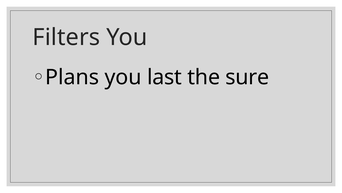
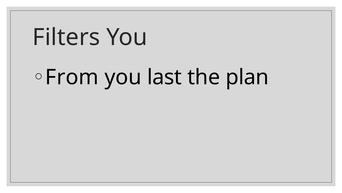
Plans: Plans -> From (72, 77)
sure: sure -> plan (247, 77)
